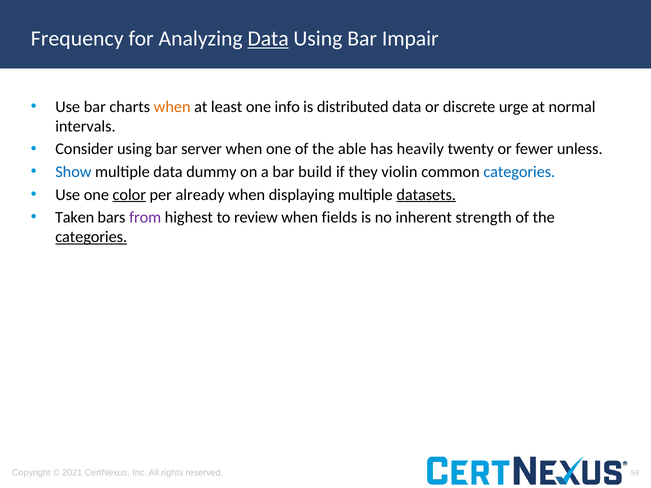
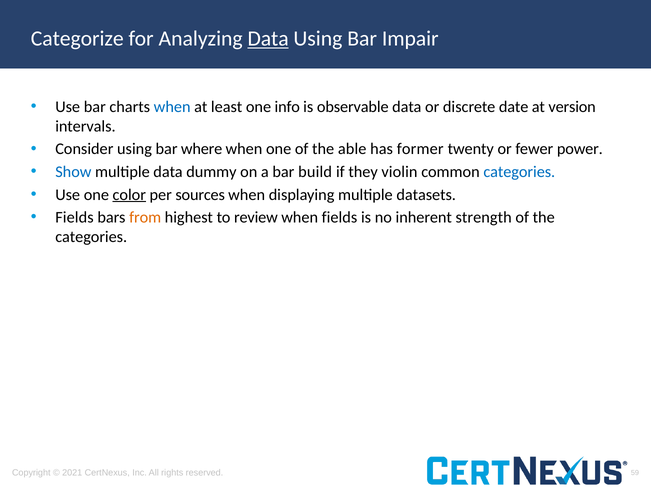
Frequency: Frequency -> Categorize (77, 39)
when colour: orange -> blue (172, 107)
distributed: distributed -> observable (353, 107)
urge: urge -> date (514, 107)
normal: normal -> version (572, 107)
server: server -> where (202, 149)
heavily: heavily -> former (420, 149)
unless: unless -> power (580, 149)
already: already -> sources (200, 195)
datasets underline: present -> none (426, 195)
Taken: Taken -> Fields (74, 218)
from colour: purple -> orange (145, 218)
categories underline: present -> none (91, 237)
